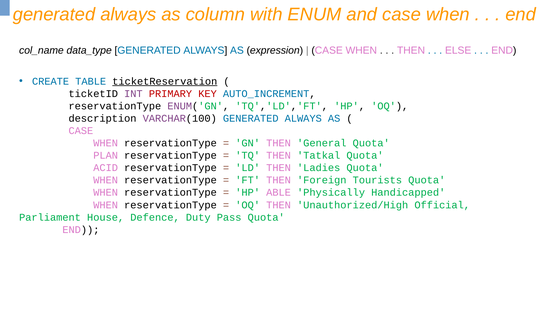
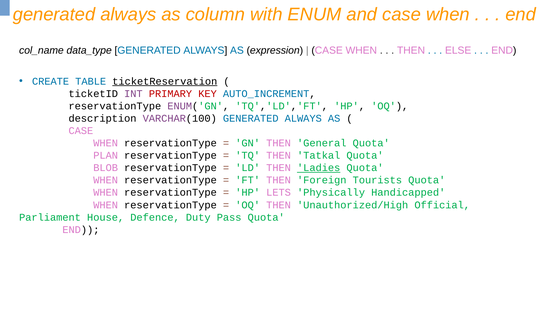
ACID: ACID -> BLOB (106, 168)
Ladies underline: none -> present (319, 168)
ABLE: ABLE -> LETS (279, 192)
